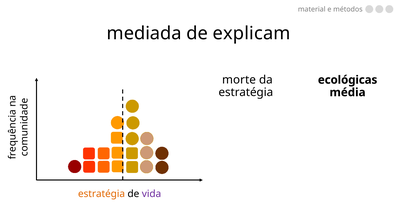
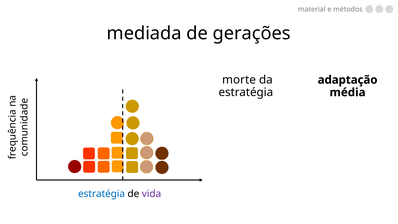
explicam: explicam -> gerações (252, 33)
ecológicas: ecológicas -> adaptação (348, 80)
estratégia colour: orange -> blue (102, 194)
